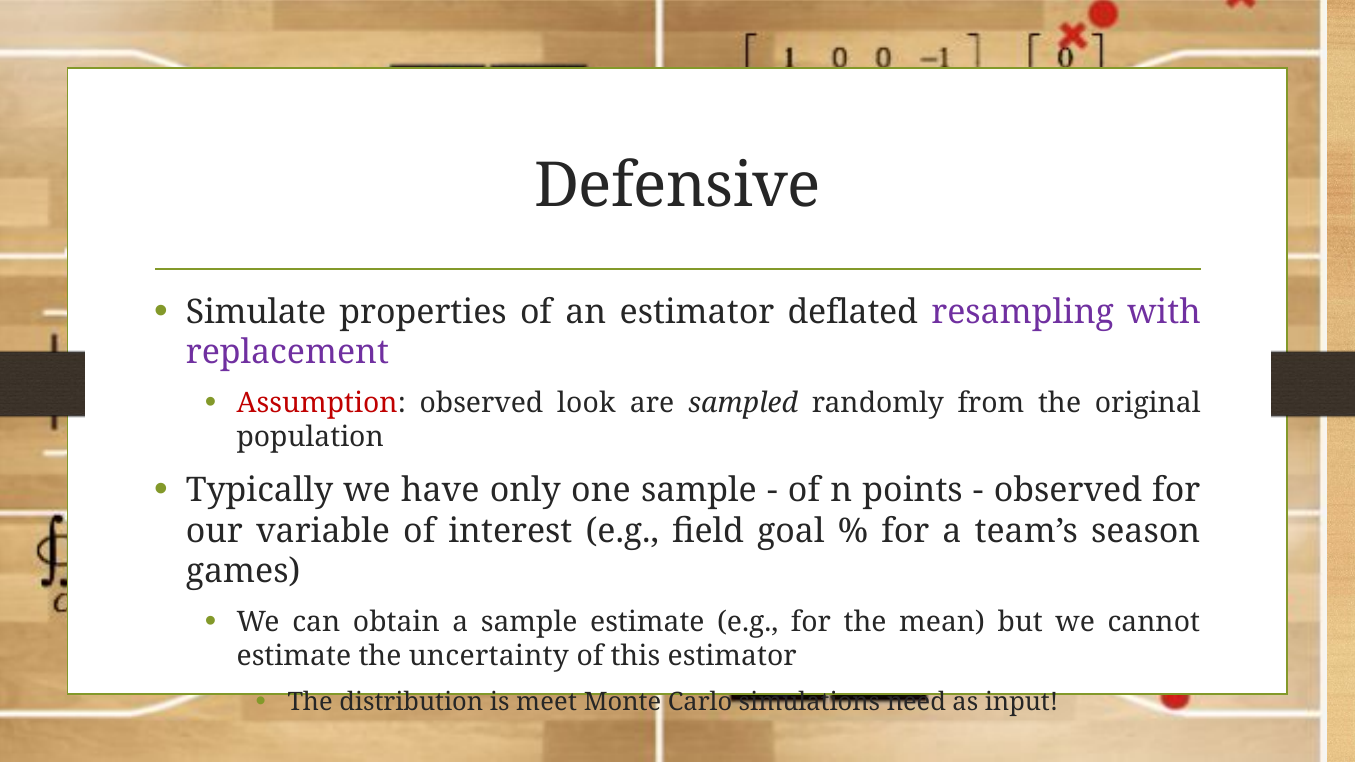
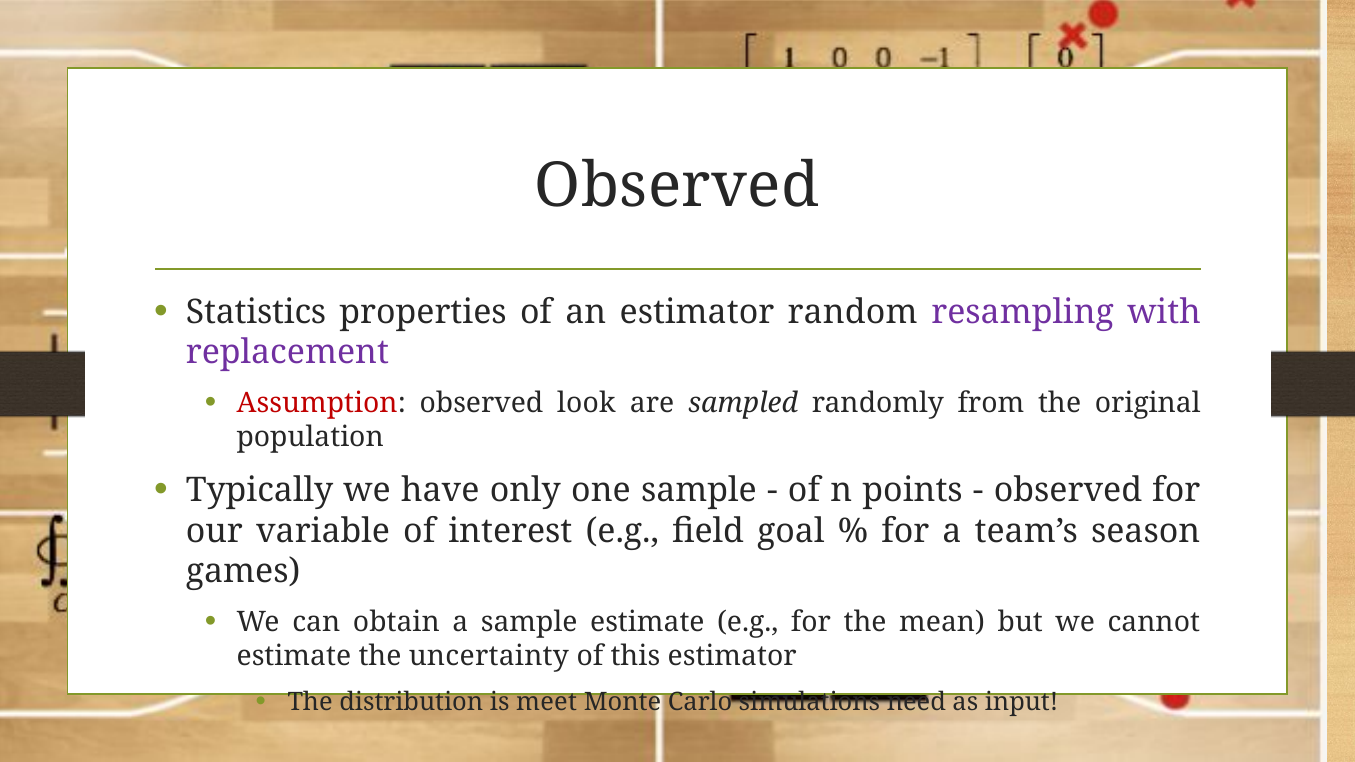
Defensive: Defensive -> Observed (677, 186)
Simulate: Simulate -> Statistics (256, 312)
deflated: deflated -> random (853, 312)
